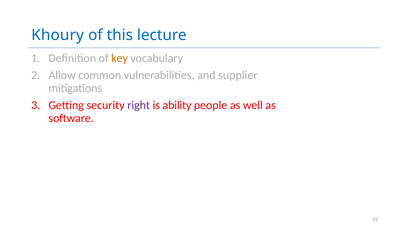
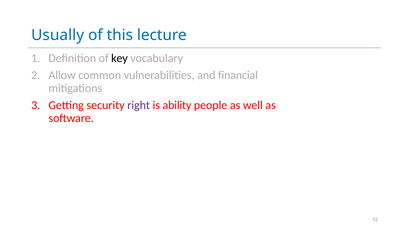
Khoury: Khoury -> Usually (58, 35)
key colour: orange -> black (119, 58)
supplier: supplier -> financial (238, 75)
